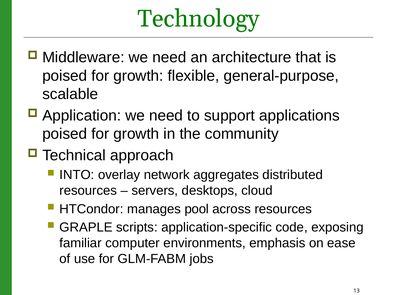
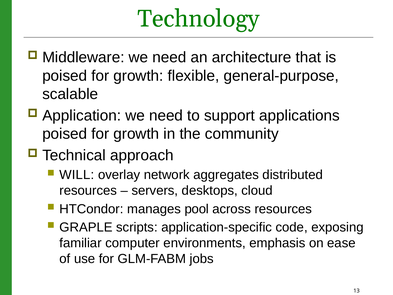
INTO: INTO -> WILL (77, 175)
